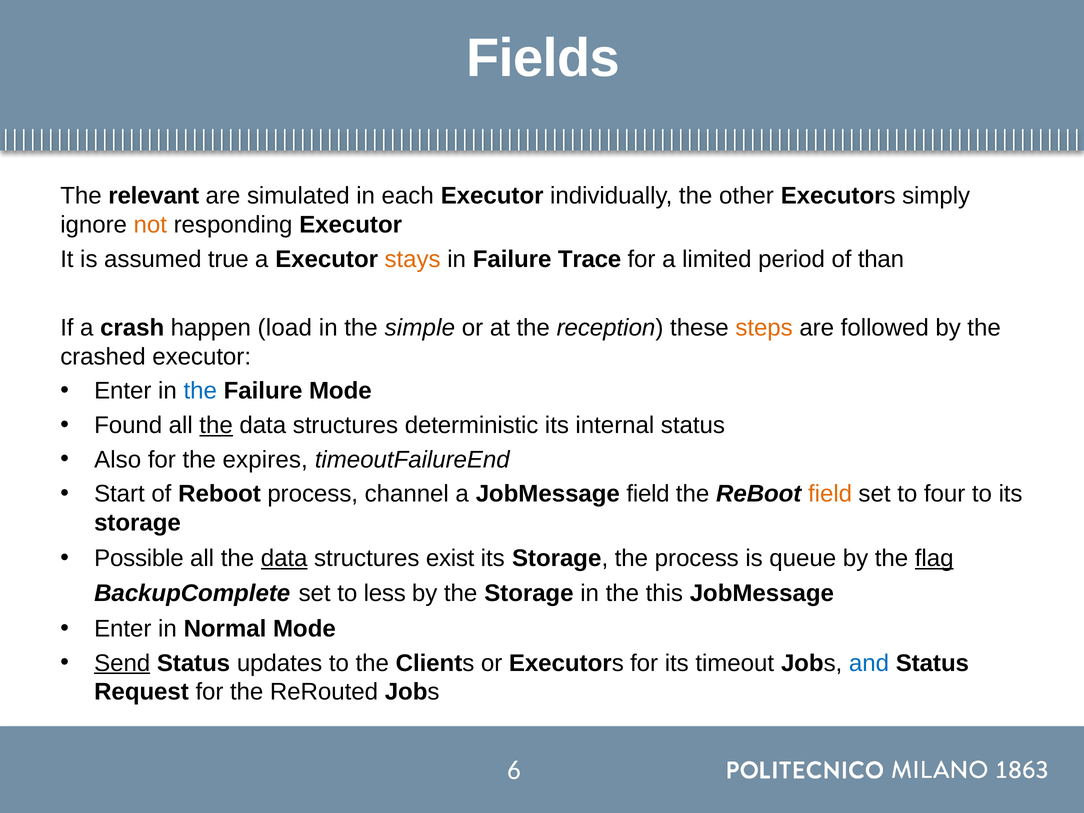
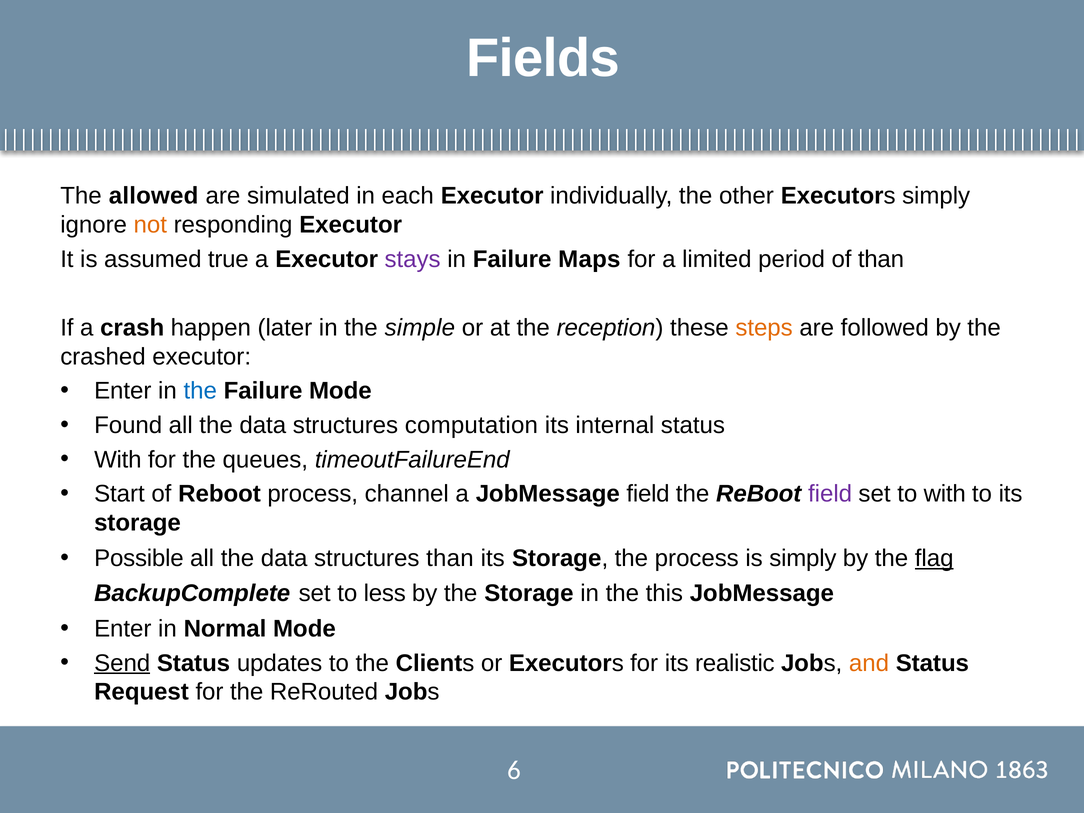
relevant: relevant -> allowed (154, 196)
stays colour: orange -> purple (413, 259)
Trace: Trace -> Maps (589, 259)
load: load -> later (285, 328)
the underline: present -> none (216, 425)
deterministic: deterministic -> computation (471, 425)
Also: Also -> With (118, 460)
expires: expires -> queues (265, 460)
field colour: orange -> purple (830, 494)
to four: four -> with (945, 494)
data underline: present -> none (284, 558)
structures exist: exist -> than (450, 558)
is queue: queue -> simply (803, 558)
timeout: timeout -> realistic (735, 663)
and colour: blue -> orange (869, 663)
